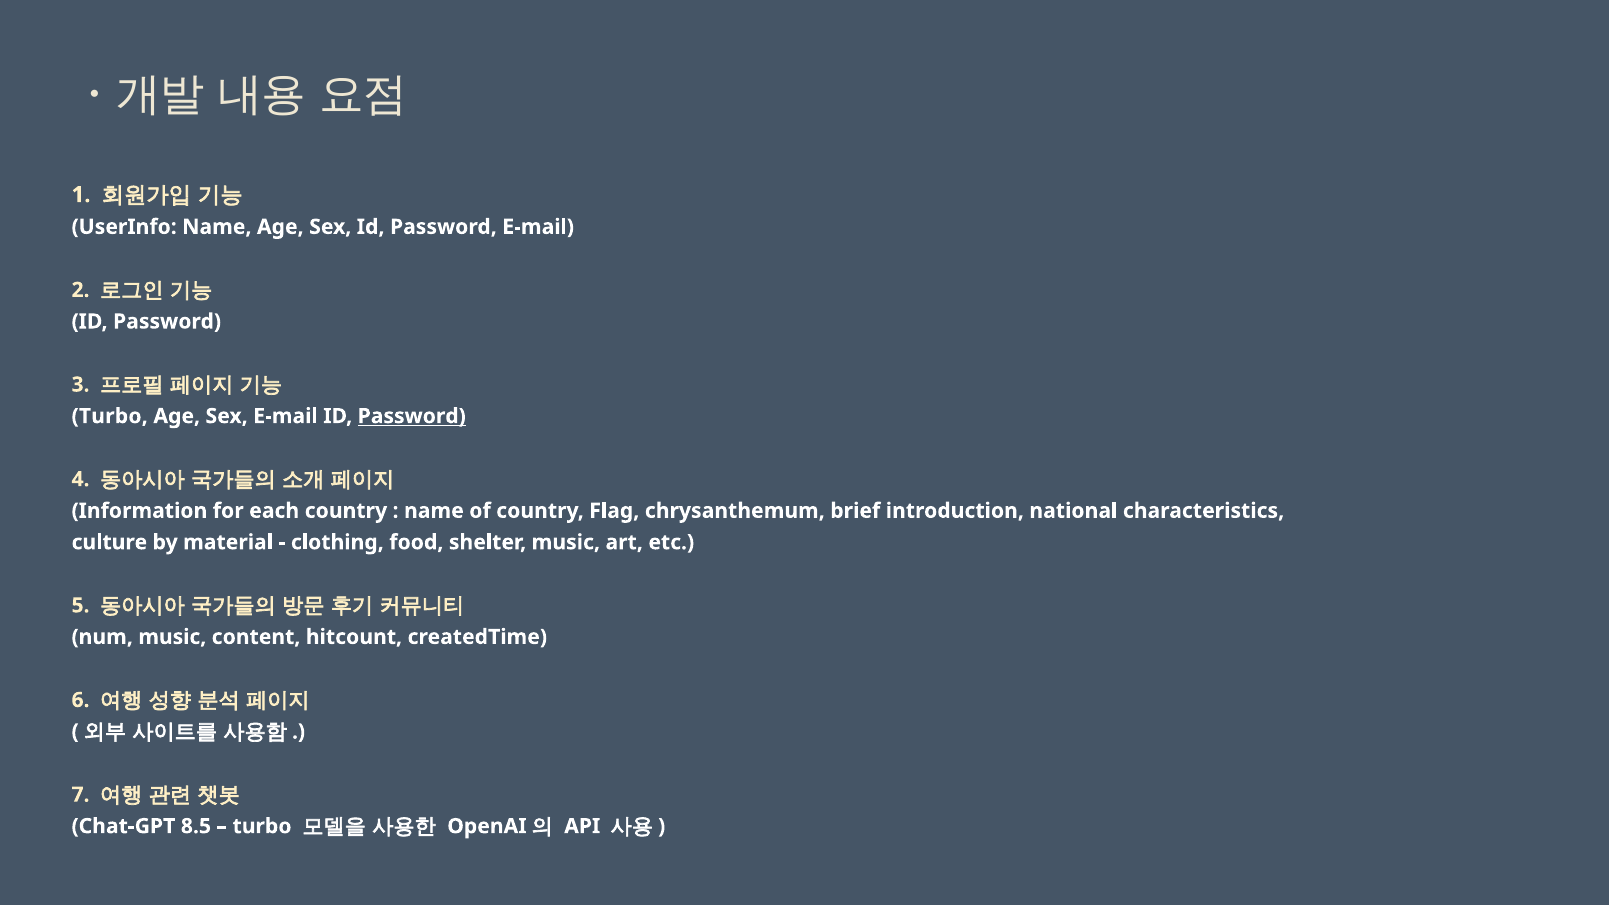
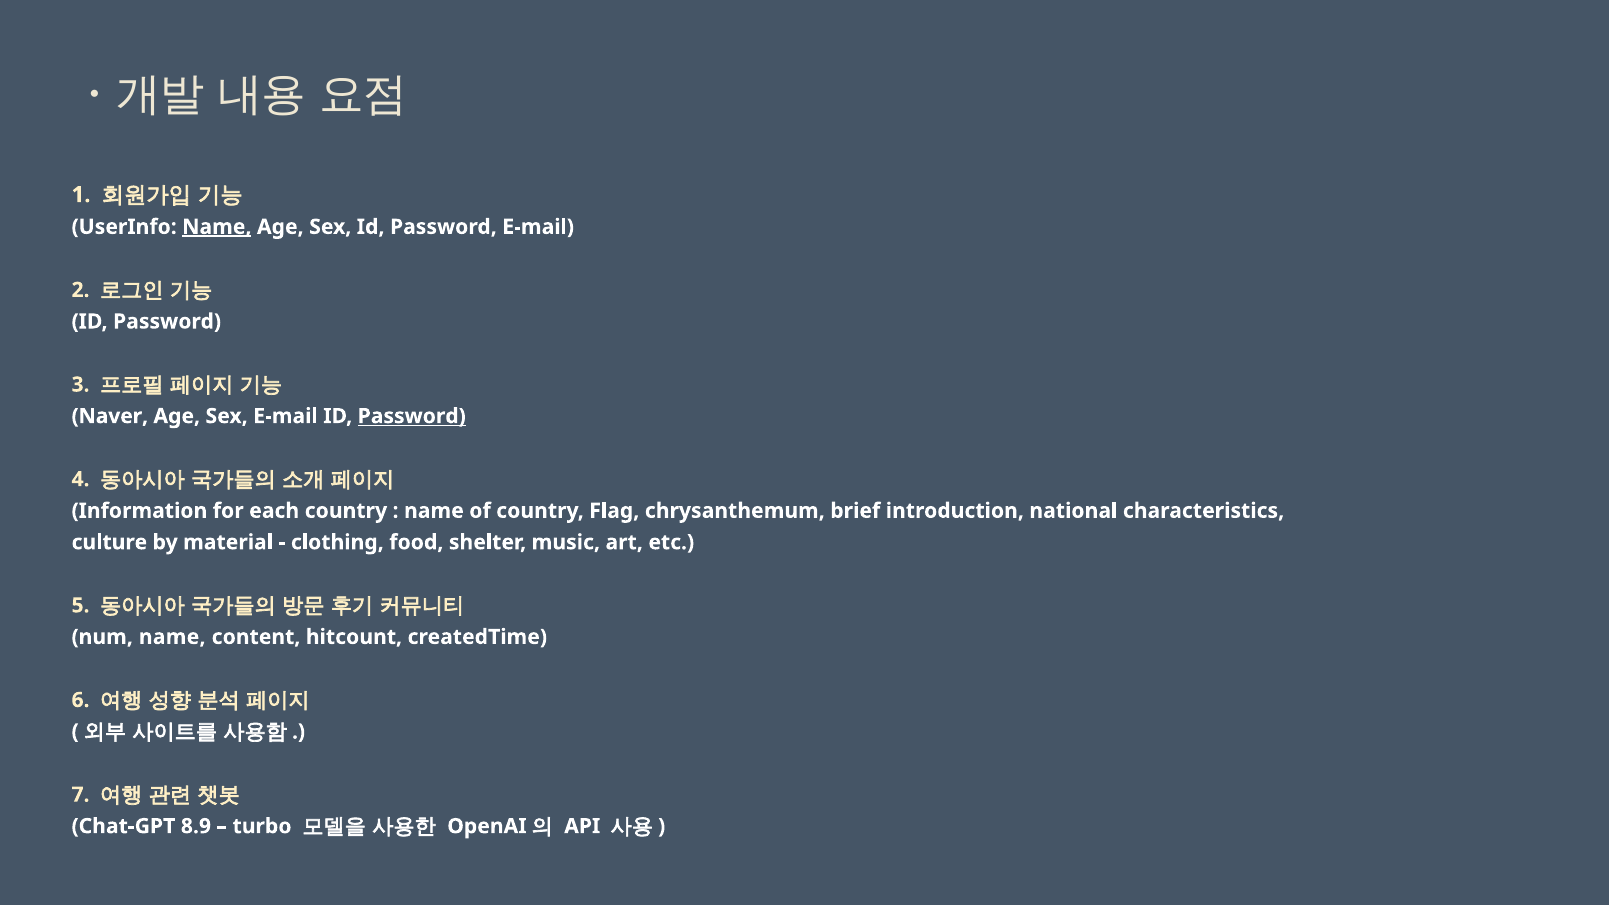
Name underline: none -> present (217, 227)
Turbo: Turbo -> Naver (110, 416)
num music: music -> name (172, 637)
8.5: 8.5 -> 8.9 (196, 826)
